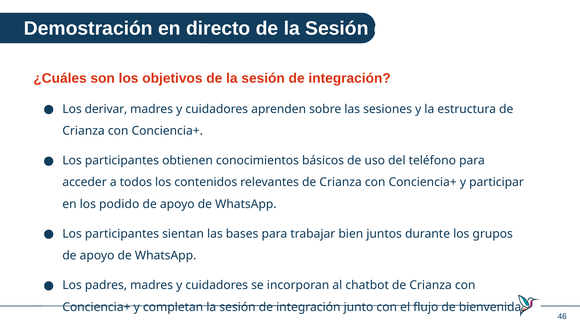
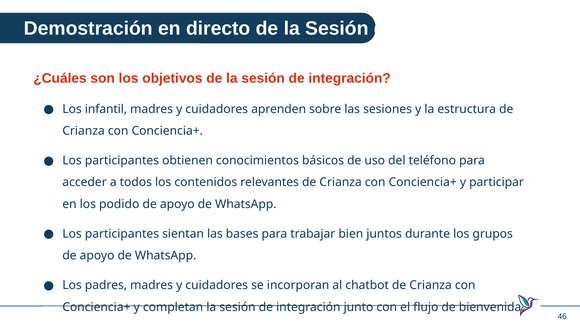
derivar: derivar -> infantil (106, 109)
